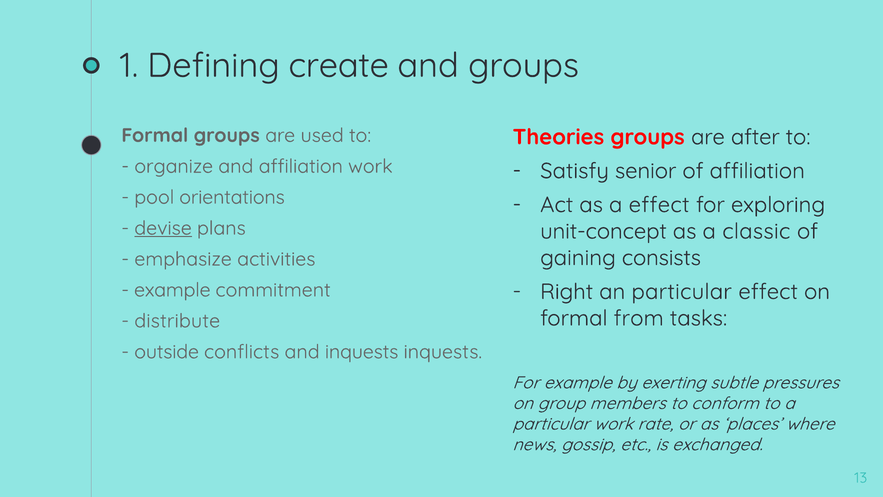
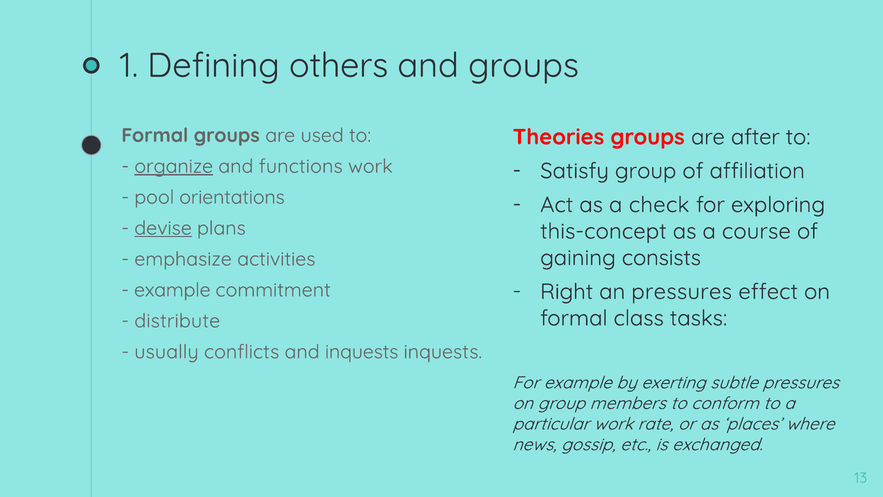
create: create -> others (339, 65)
organize underline: none -> present (174, 166)
and affiliation: affiliation -> functions (301, 166)
Satisfy senior: senior -> group (646, 171)
a effect: effect -> check (659, 205)
unit-concept: unit-concept -> this-concept (603, 231)
classic: classic -> course (756, 231)
an particular: particular -> pressures (682, 292)
from: from -> class (639, 318)
outside: outside -> usually (166, 352)
